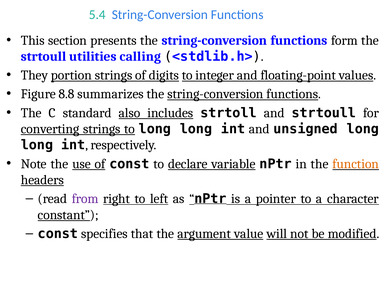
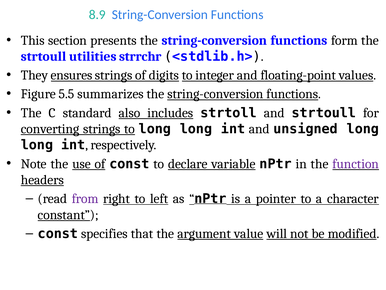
5.4: 5.4 -> 8.9 (97, 15)
calling: calling -> strrchr (140, 56)
portion: portion -> ensures (72, 75)
8.8: 8.8 -> 5.5 (67, 94)
function colour: orange -> purple (356, 164)
